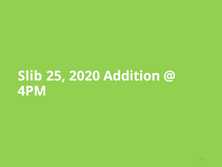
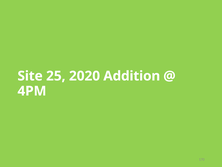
Slib: Slib -> Site (30, 76)
